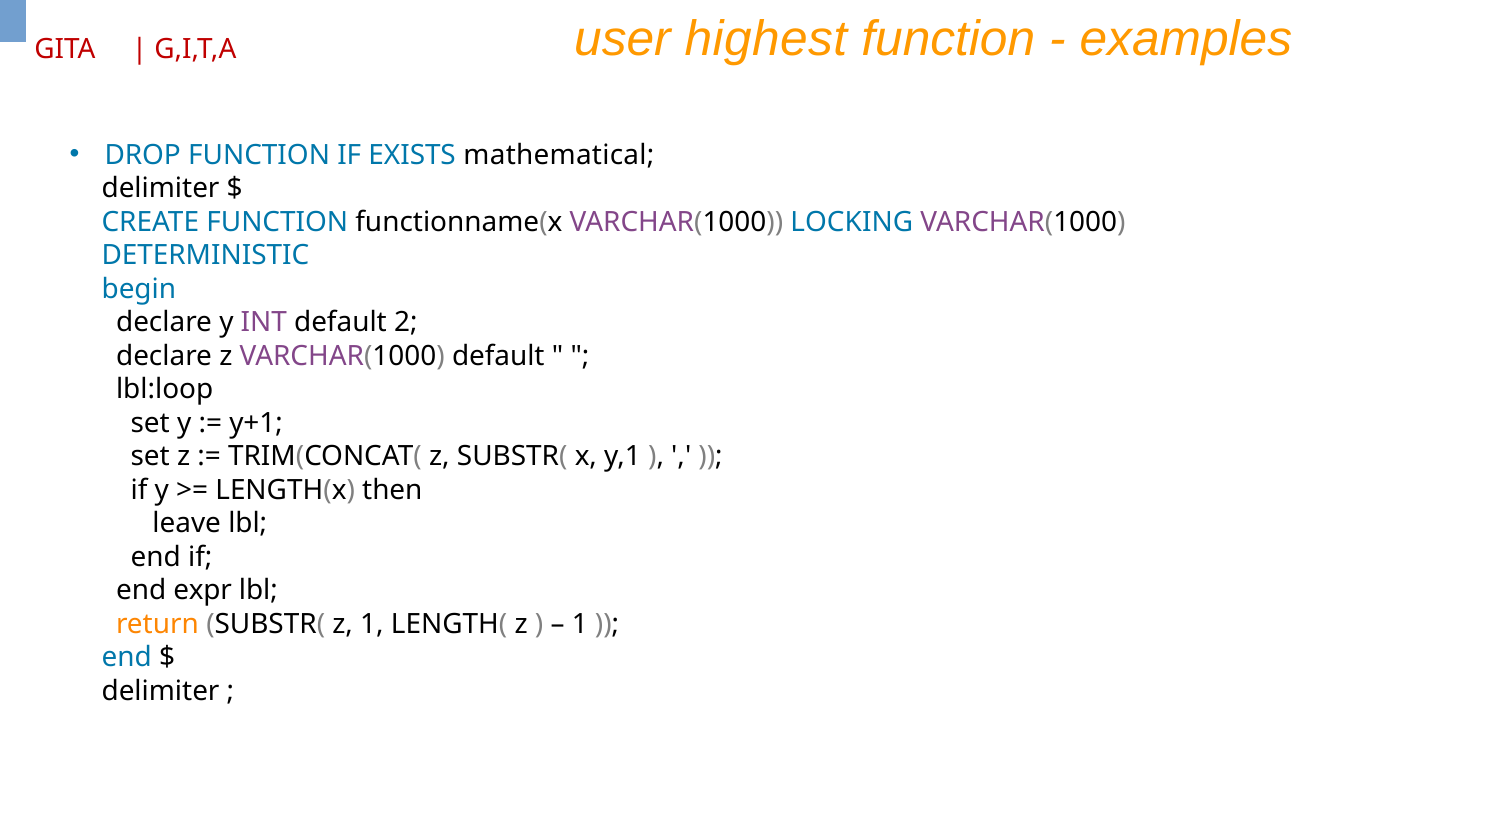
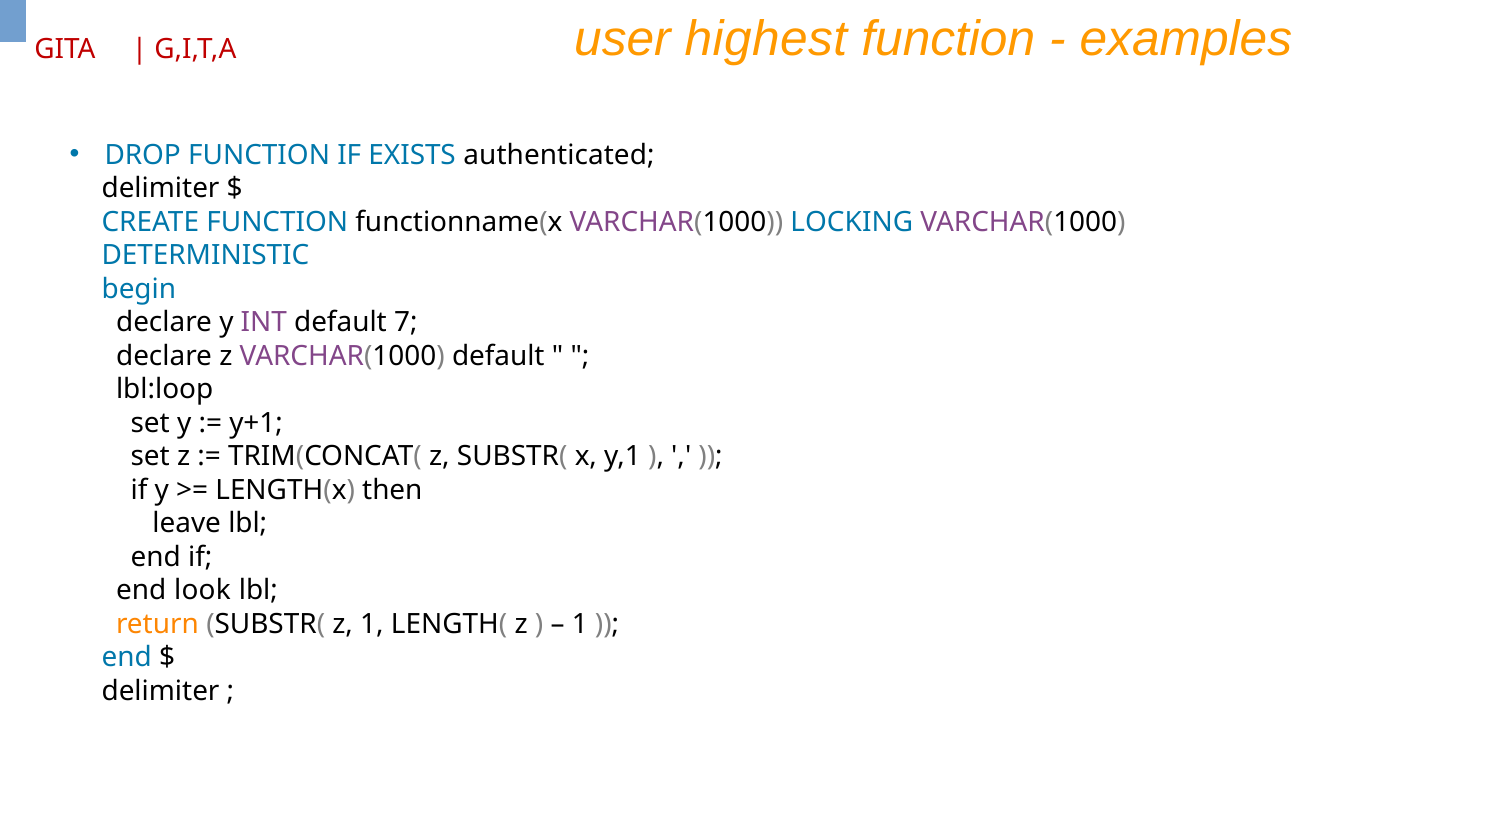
mathematical: mathematical -> authenticated (559, 155)
2: 2 -> 7 (406, 322)
expr: expr -> look (202, 591)
